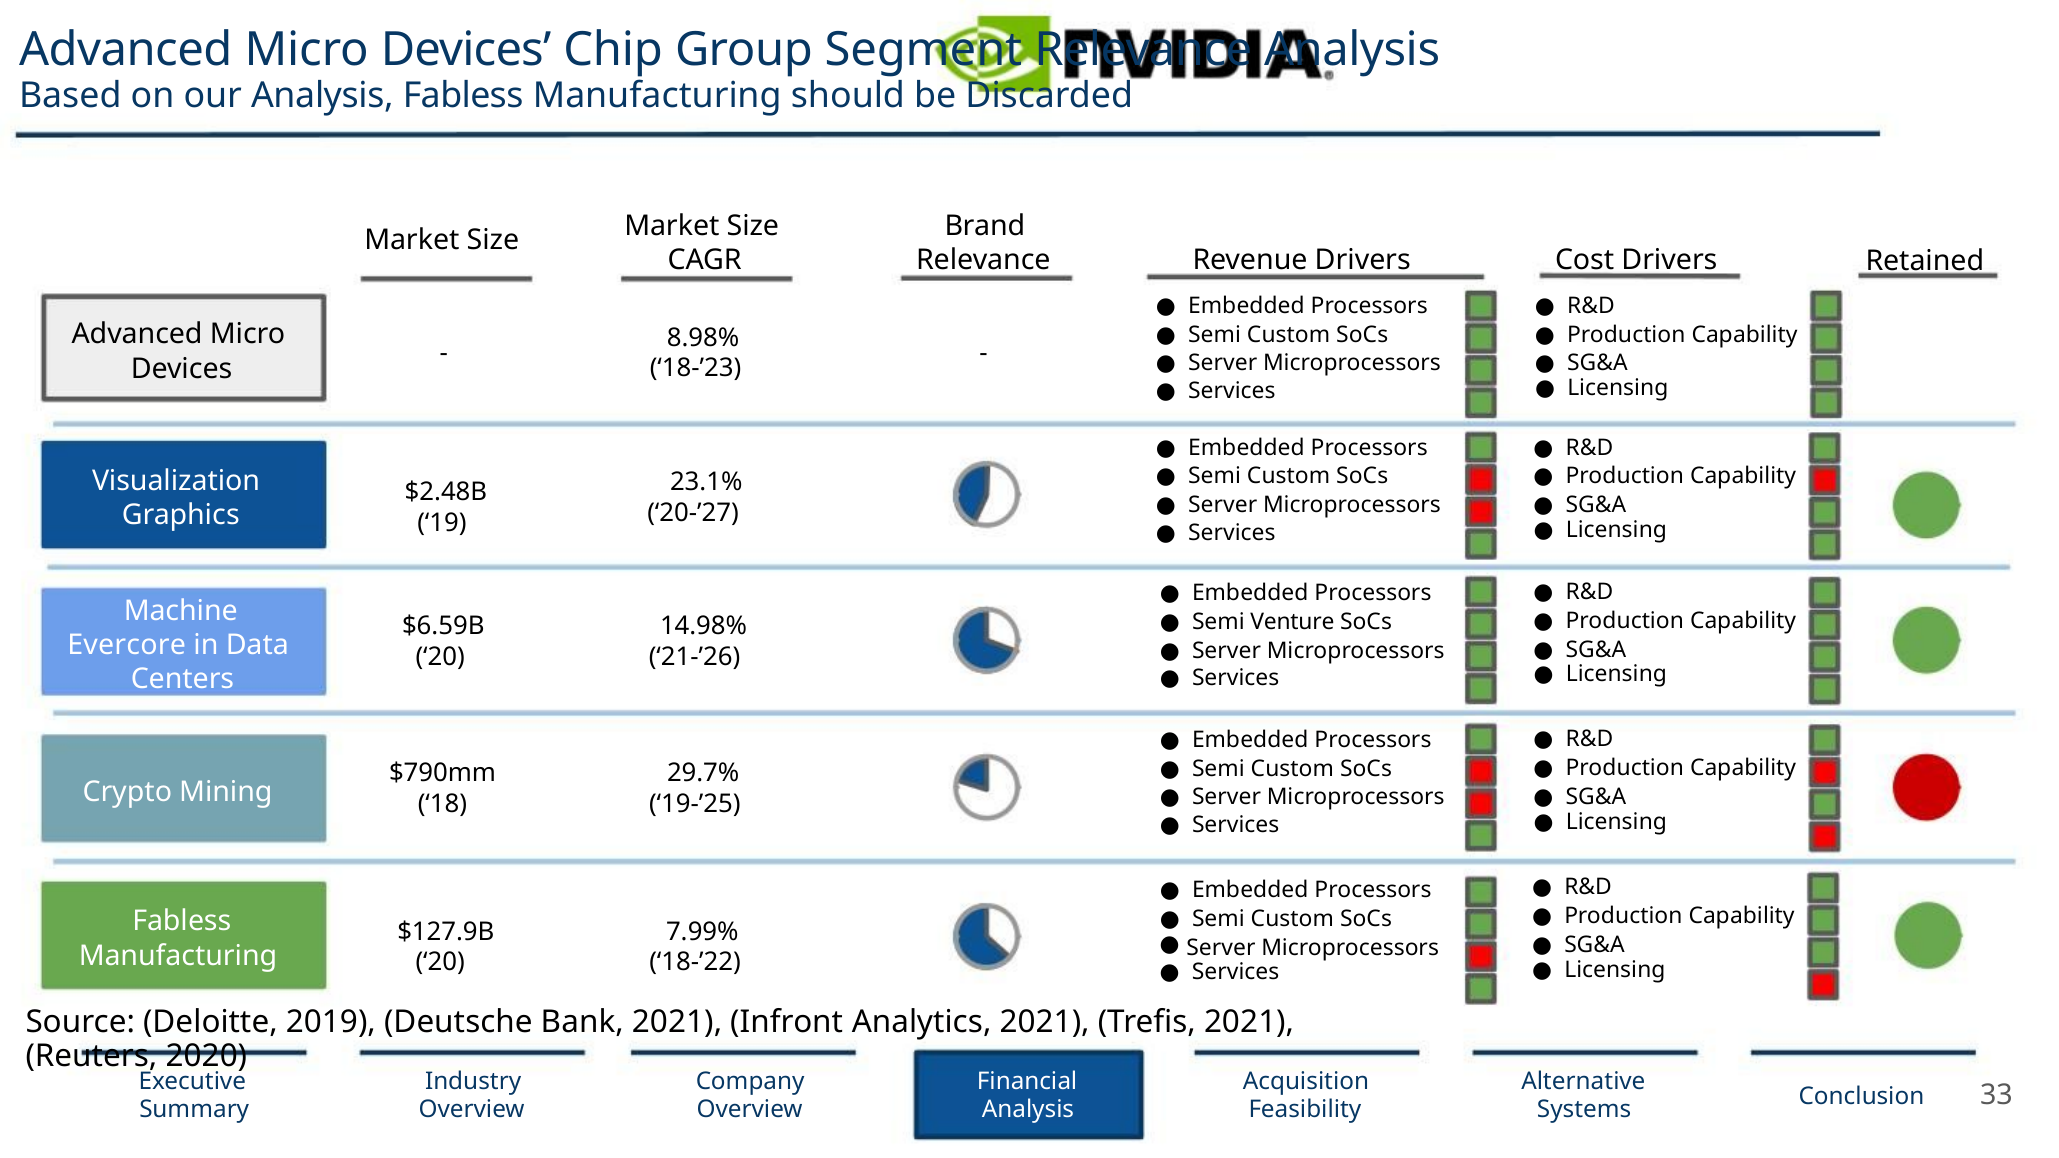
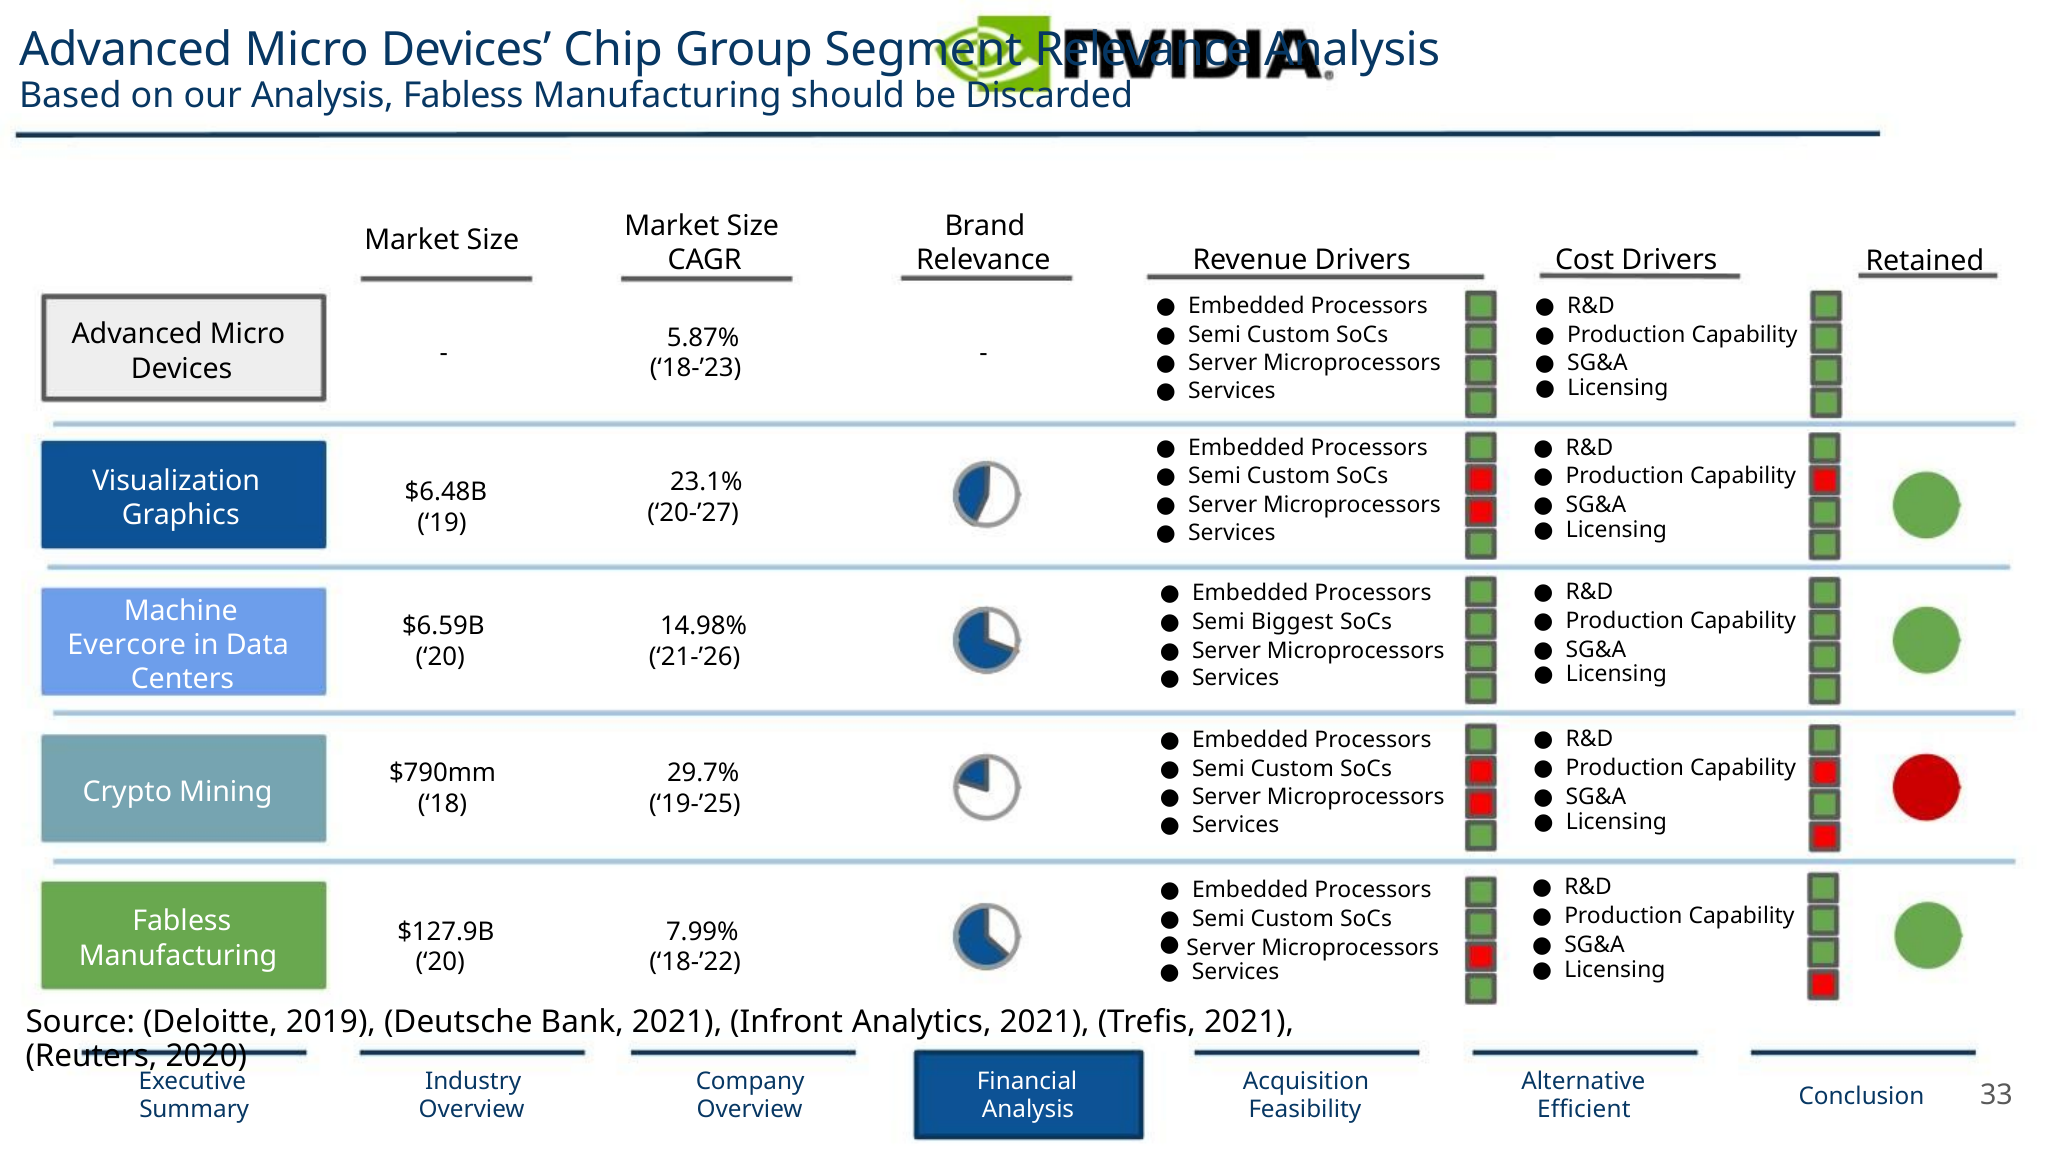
8.98%: 8.98% -> 5.87% (703, 338)
$2.48B: $2.48B -> $6.48B (446, 492)
Venture: Venture -> Biggest (1292, 622)
Systems: Systems -> Eﬃcient (1584, 1110)
